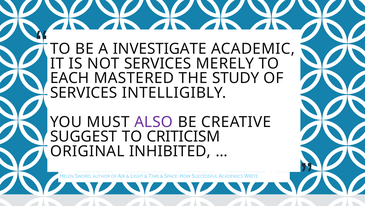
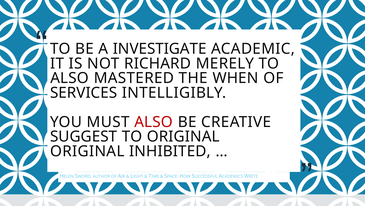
NOT SERVICES: SERVICES -> RICHARD (158, 63)
EACH: EACH -> ALSO (70, 78)
STUDY: STUDY -> WHEN (235, 78)
ALSO colour: purple -> red (154, 122)
TO CRITICISM: CRITICISM -> ORIGINAL (183, 136)
